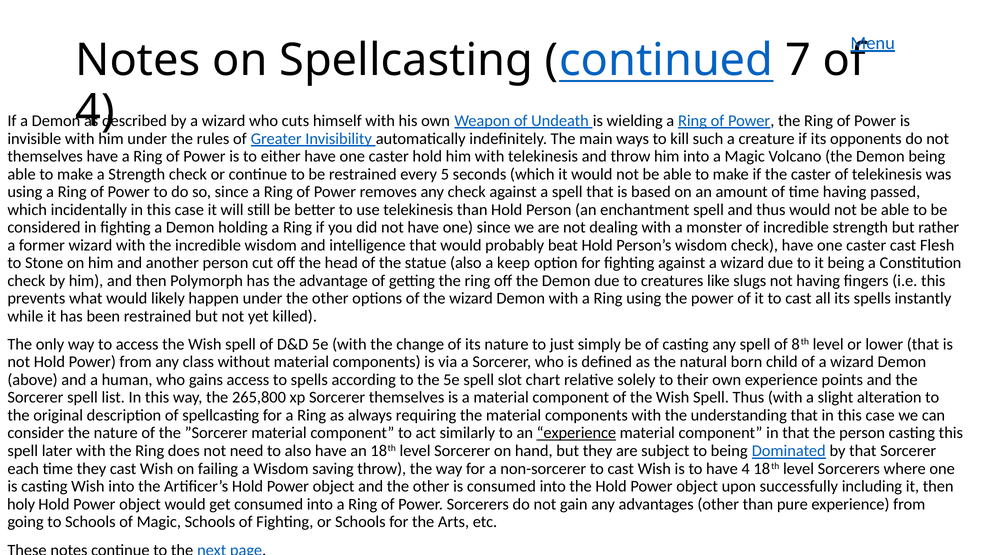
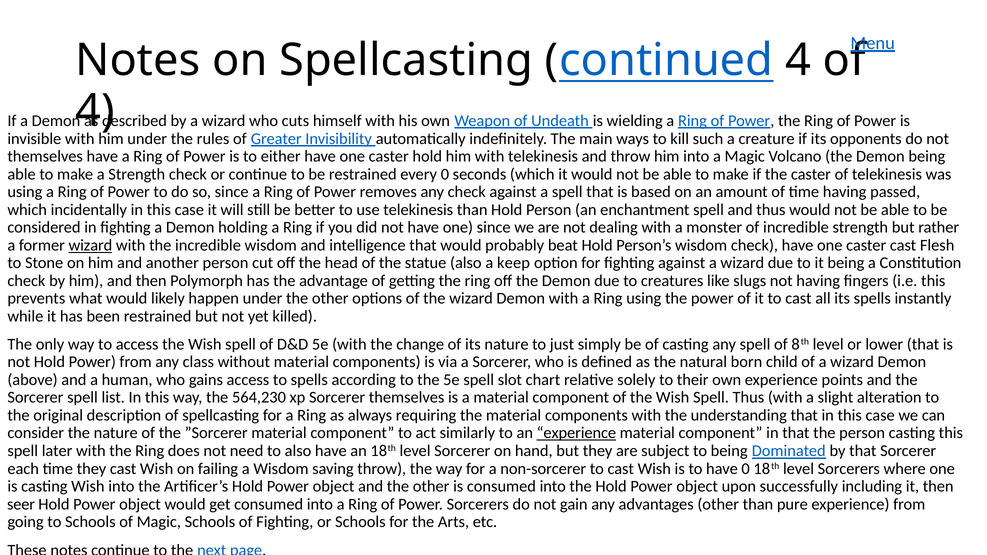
continued 7: 7 -> 4 (798, 60)
every 5: 5 -> 0 (445, 174)
wizard underline: none -> present (90, 245)
265,800: 265,800 -> 564,230 (259, 398)
have 4: 4 -> 0 (746, 469)
holy: holy -> seer (21, 504)
